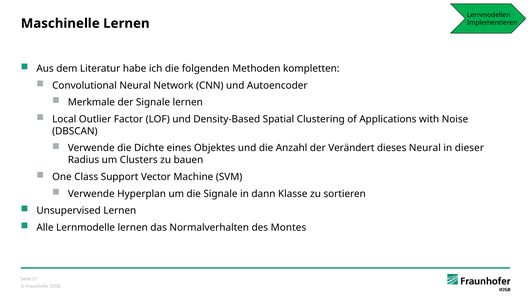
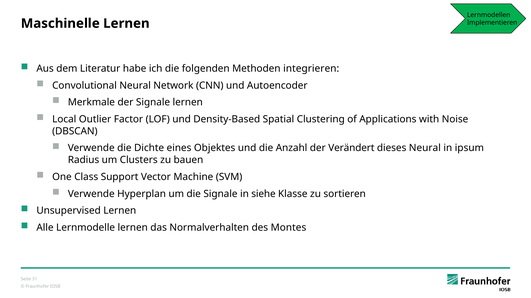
kompletten: kompletten -> integrieren (311, 69)
dieser: dieser -> ipsum (469, 148)
dann: dann -> siehe (263, 194)
